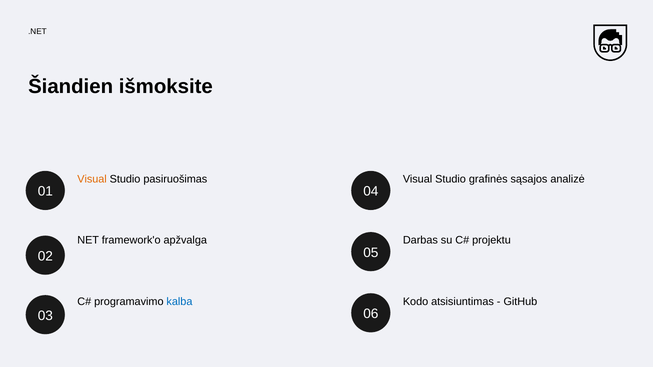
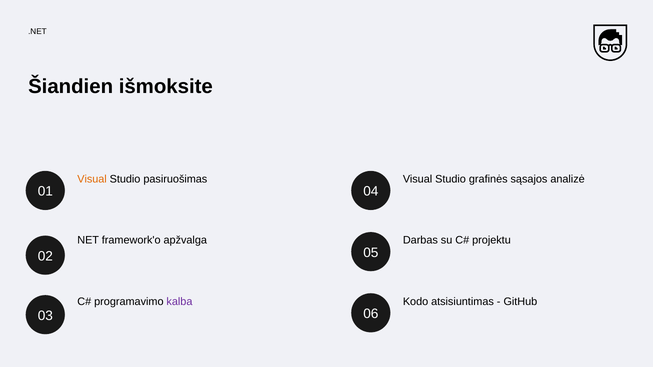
kalba colour: blue -> purple (179, 302)
